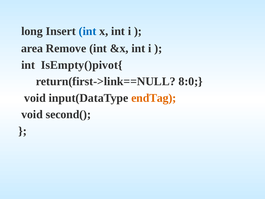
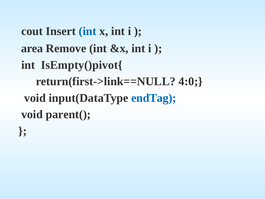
long: long -> cout (32, 31)
8:0: 8:0 -> 4:0 (191, 81)
endTag colour: orange -> blue (154, 98)
second(: second( -> parent( (68, 114)
